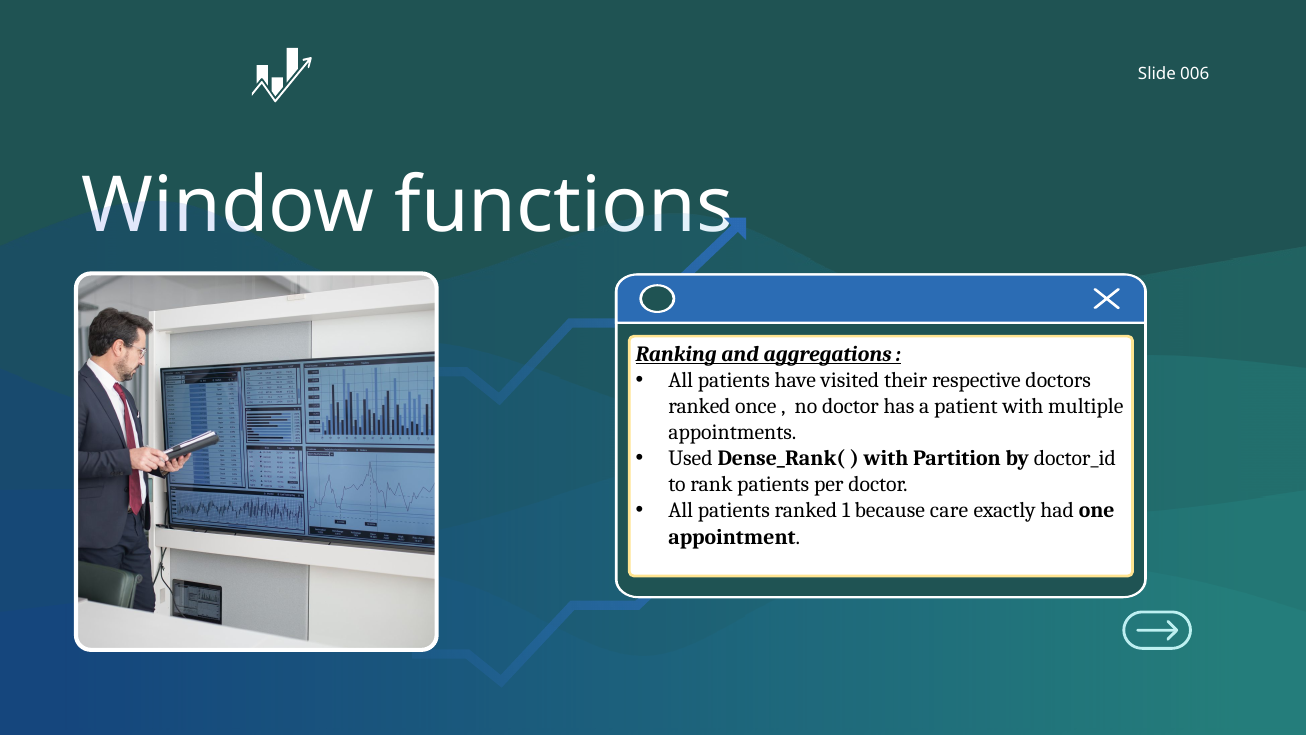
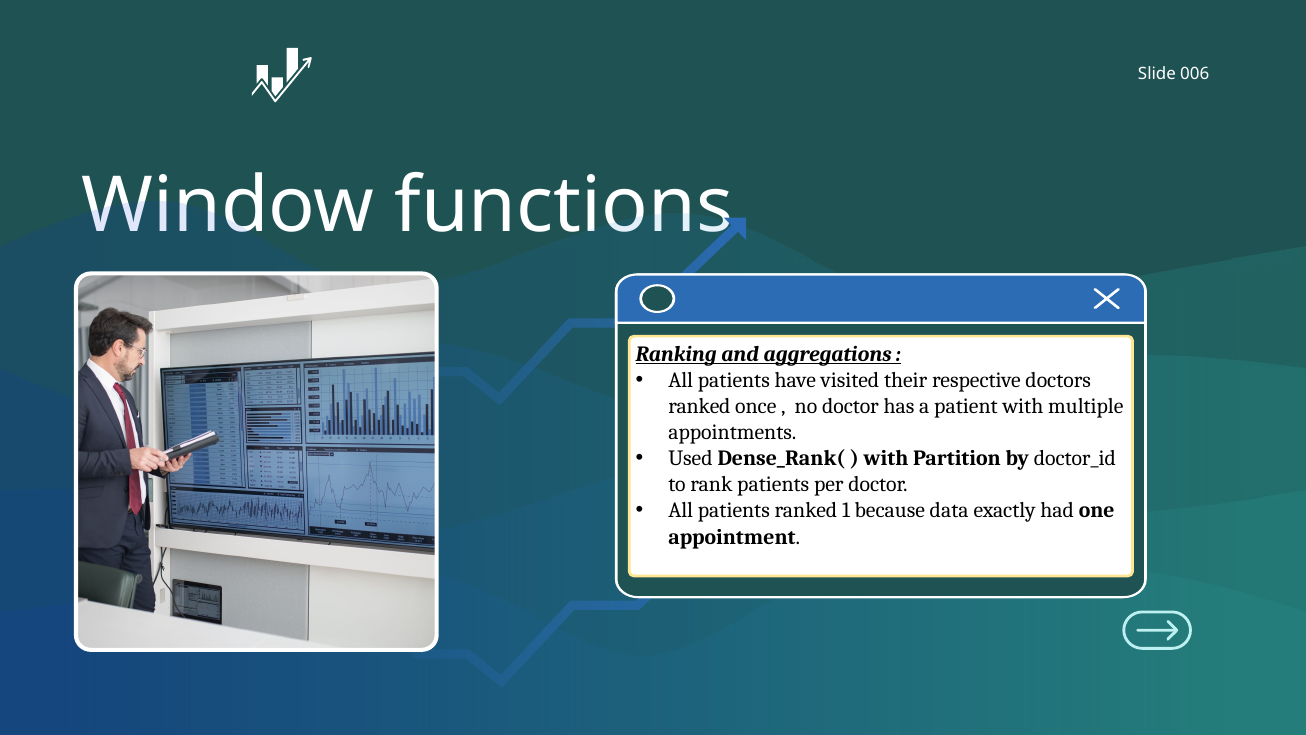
care: care -> data (949, 510)
